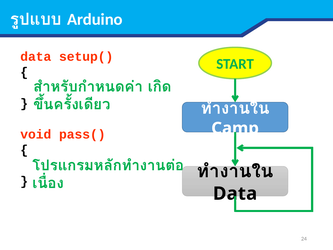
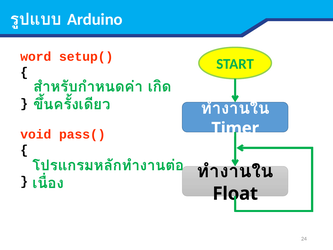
data: data -> word (36, 56)
Camp: Camp -> Timer (235, 128)
Data: Data -> Float (235, 193)
